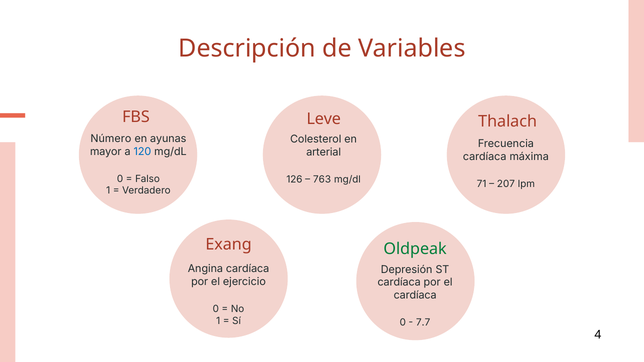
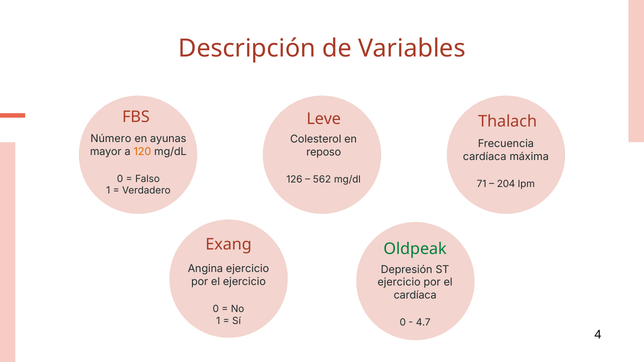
120 colour: blue -> orange (142, 152)
arterial: arterial -> reposo (324, 152)
763: 763 -> 562 (322, 180)
207: 207 -> 204 (506, 184)
Angina cardíaca: cardíaca -> ejercicio (248, 269)
cardíaca: cardíaca -> ejercicio (399, 283)
7.7: 7.7 -> 4.7 (423, 323)
